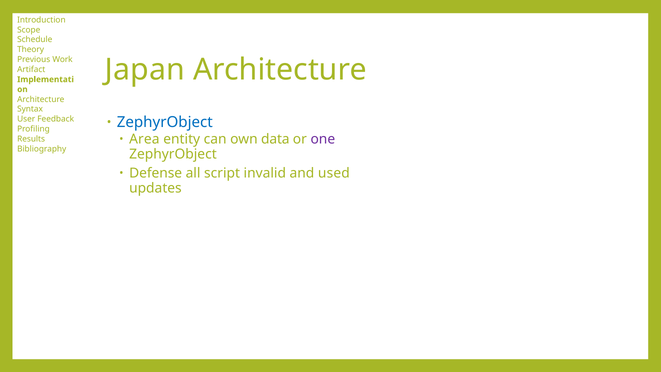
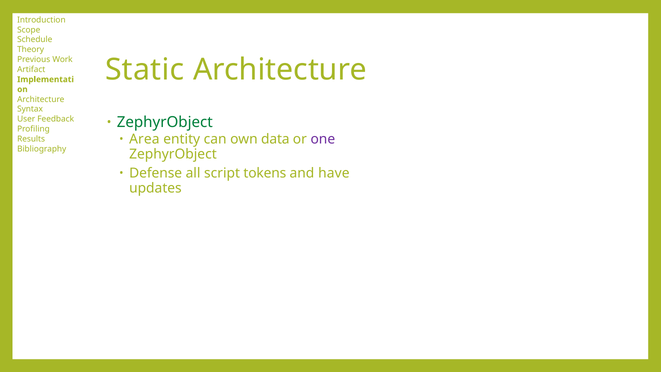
Japan: Japan -> Static (145, 70)
ZephyrObject colour: blue -> green (165, 122)
invalid: invalid -> tokens (265, 173)
used: used -> have (334, 173)
